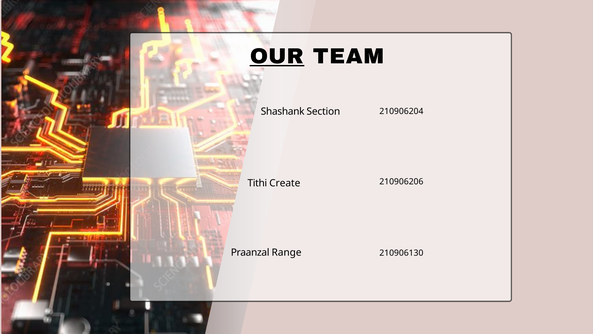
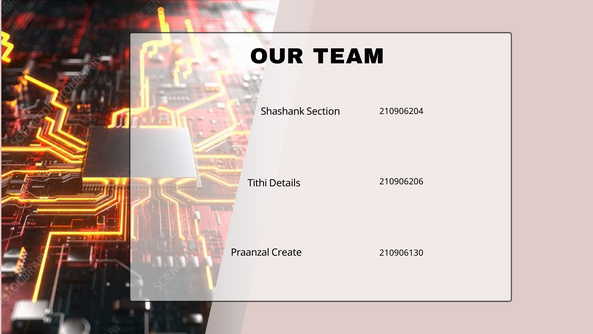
OUR underline: present -> none (277, 56)
Create: Create -> Details (285, 183)
Range: Range -> Create (287, 252)
